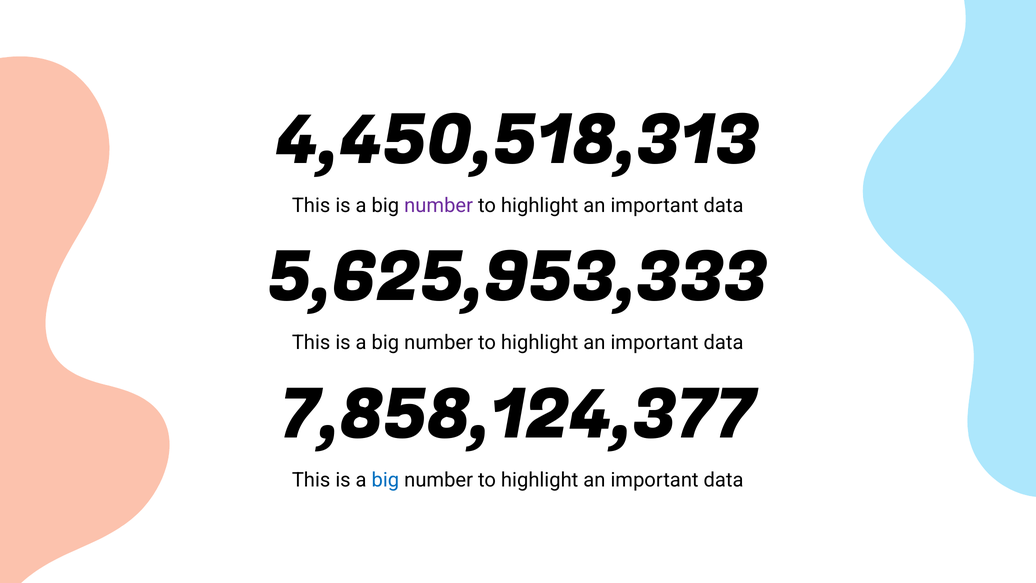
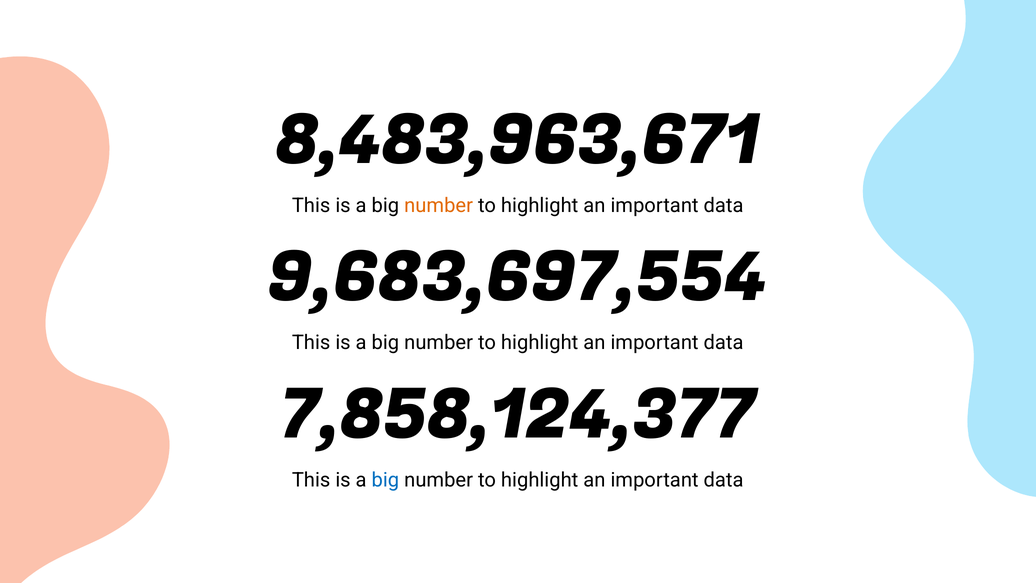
4,450,518,313: 4,450,518,313 -> 8,483,963,671 (518, 140)
number colour: purple -> orange (439, 206)
5,625,953,333: 5,625,953,333 -> 9,683,697,554 (518, 278)
